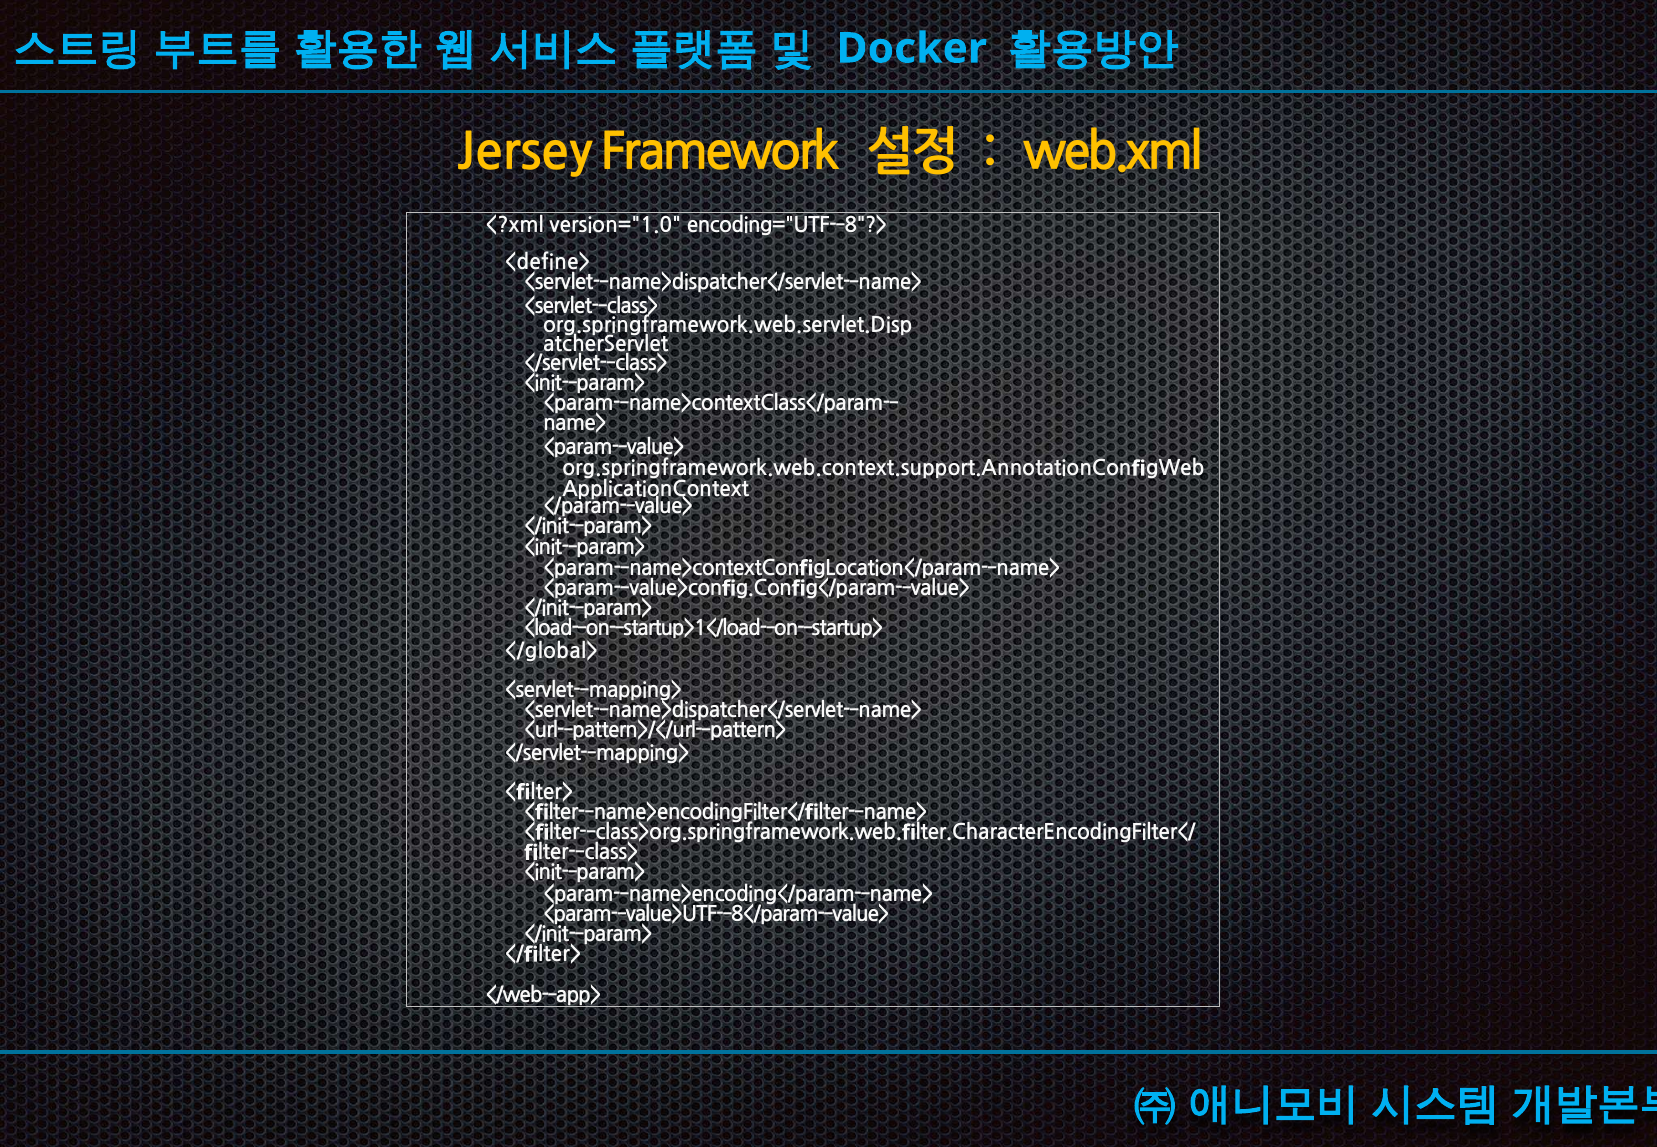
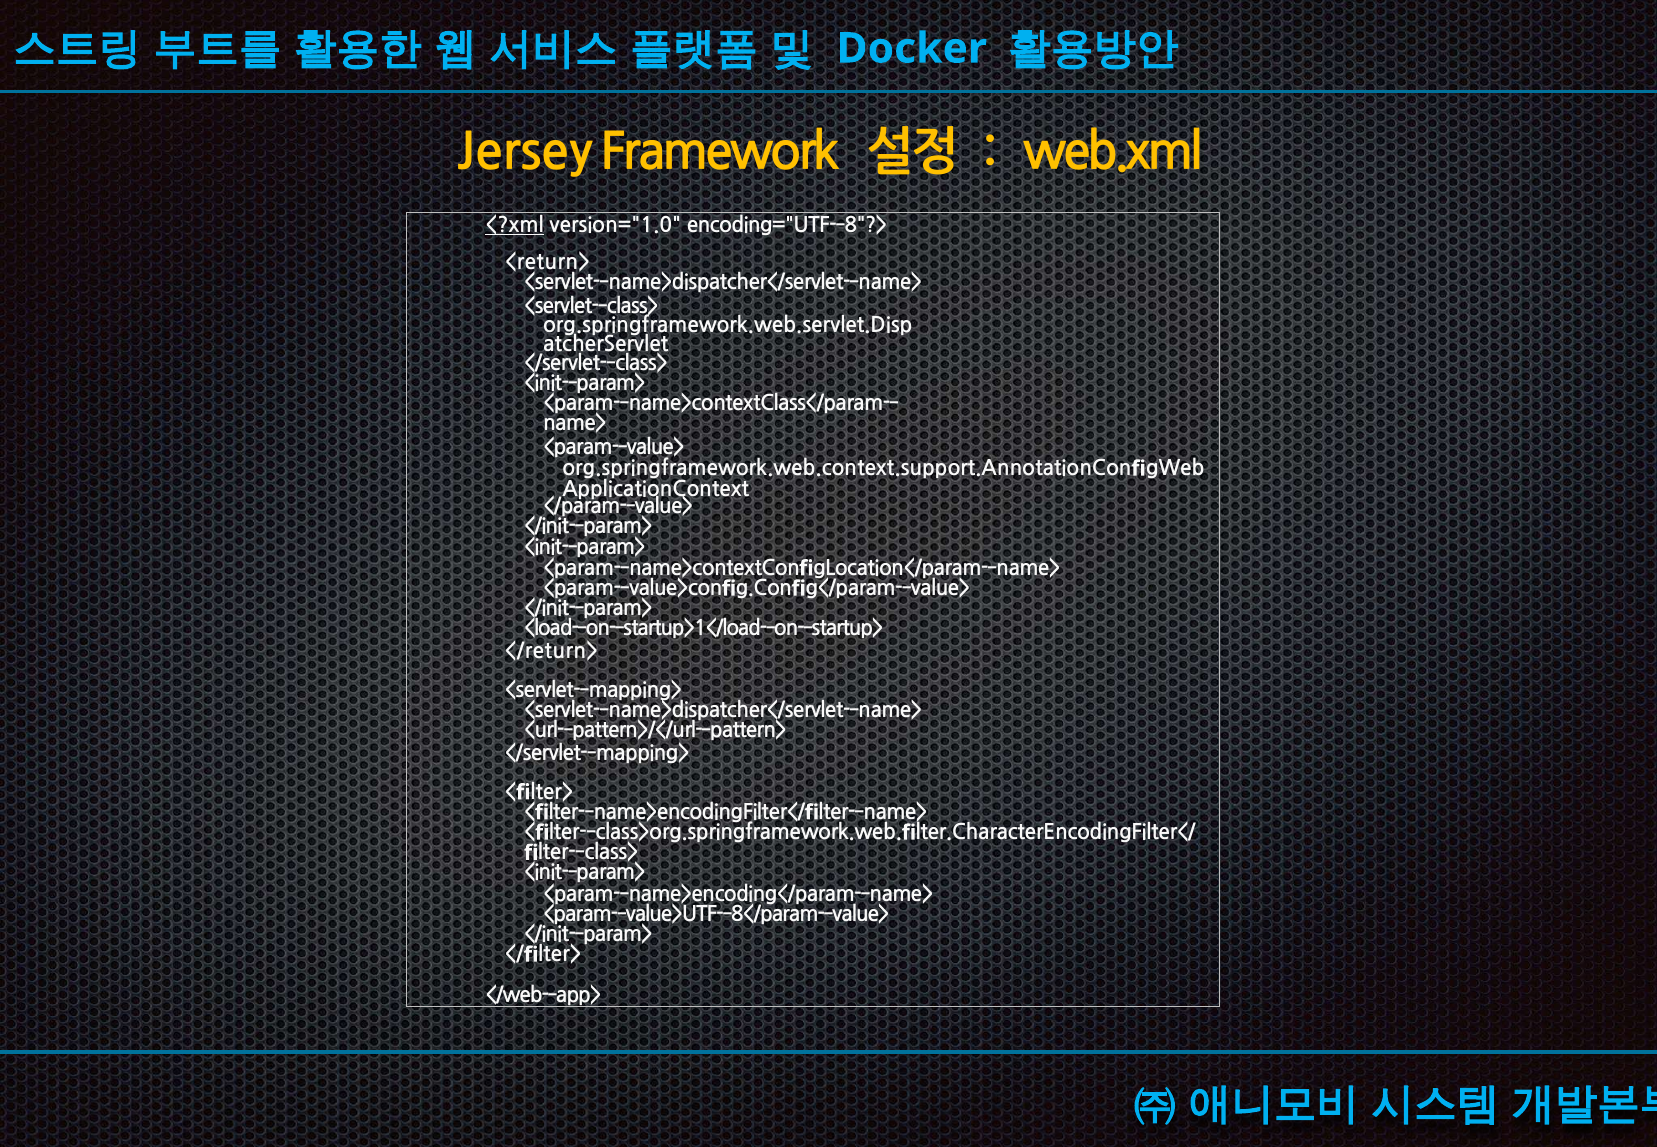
<?xml underline: none -> present (515, 225)
<define>: <define> -> <return> (547, 262)
</global>: </global> -> </return> (551, 651)
